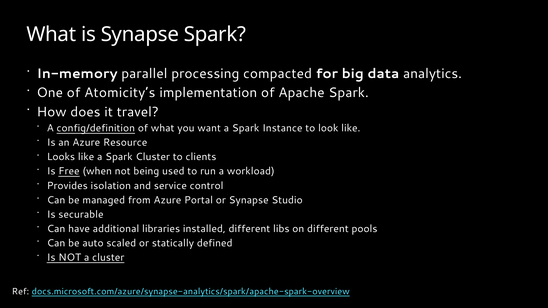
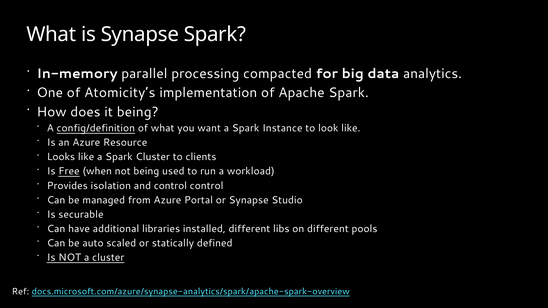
it travel: travel -> being (138, 112)
and service: service -> control (170, 186)
